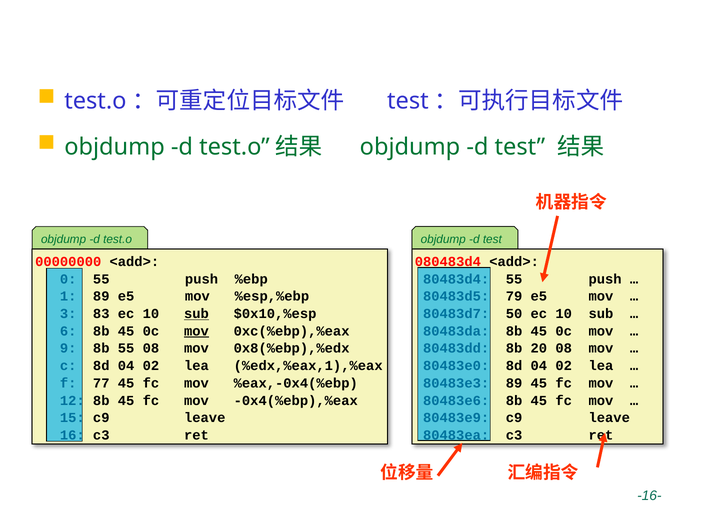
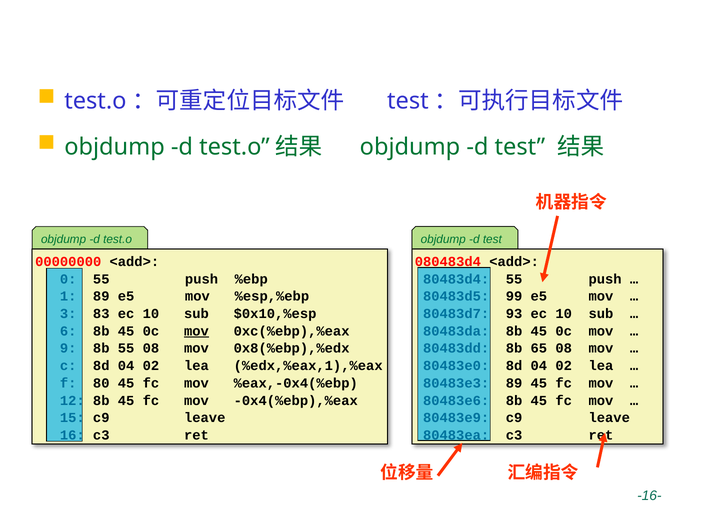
79: 79 -> 99 (514, 296)
sub underline: present -> none (196, 314)
50: 50 -> 93 (514, 314)
20: 20 -> 65 (539, 348)
77: 77 -> 80 (101, 383)
